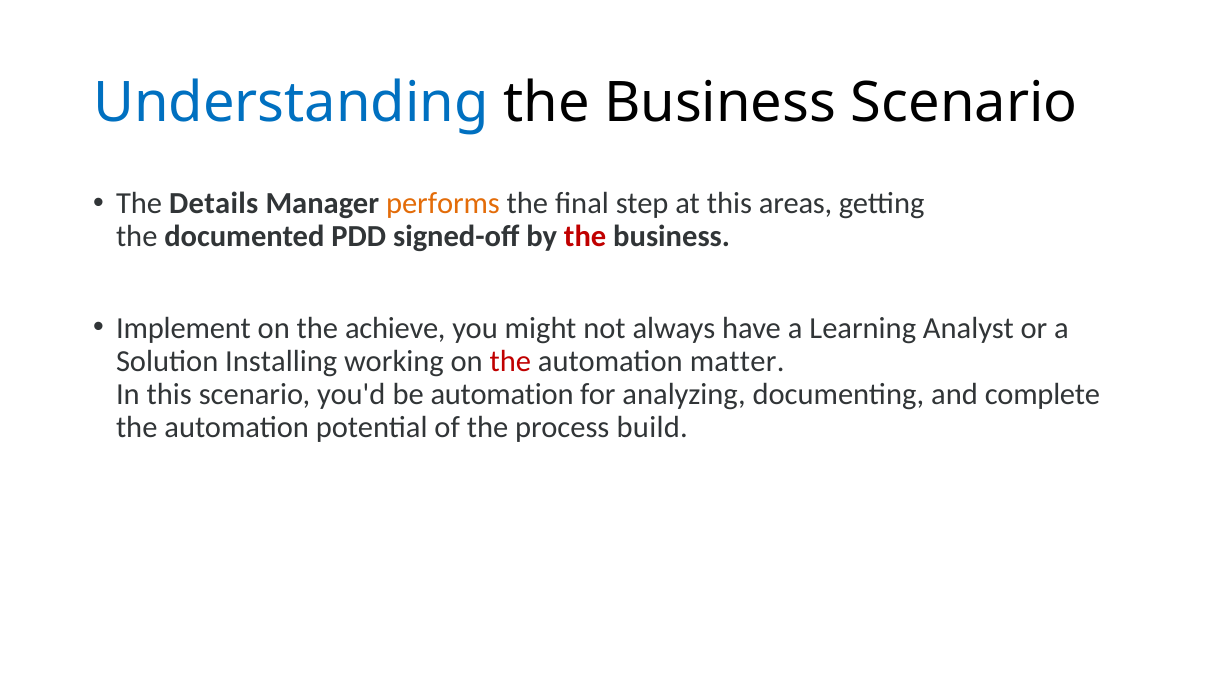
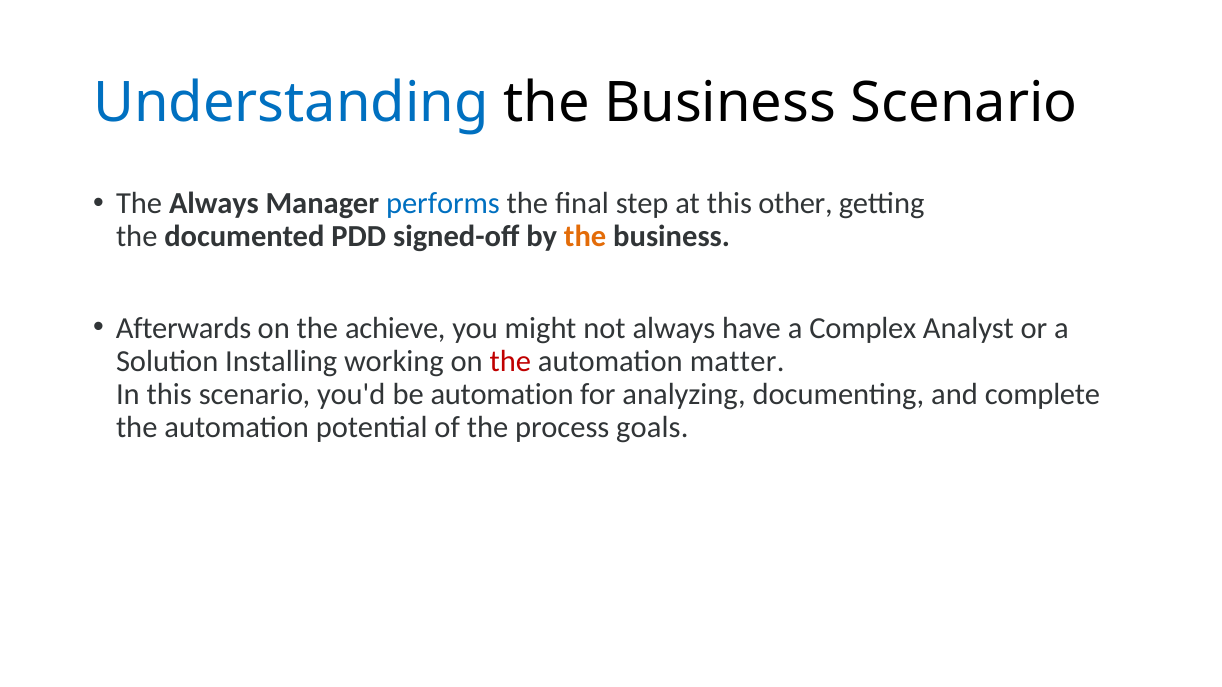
The Details: Details -> Always (214, 204)
performs colour: orange -> blue (443, 204)
areas: areas -> other (796, 204)
the colour: red -> orange (585, 237)
Implement: Implement -> Afterwards (184, 328)
Learning: Learning -> Complex (863, 328)
build: build -> goals (652, 427)
